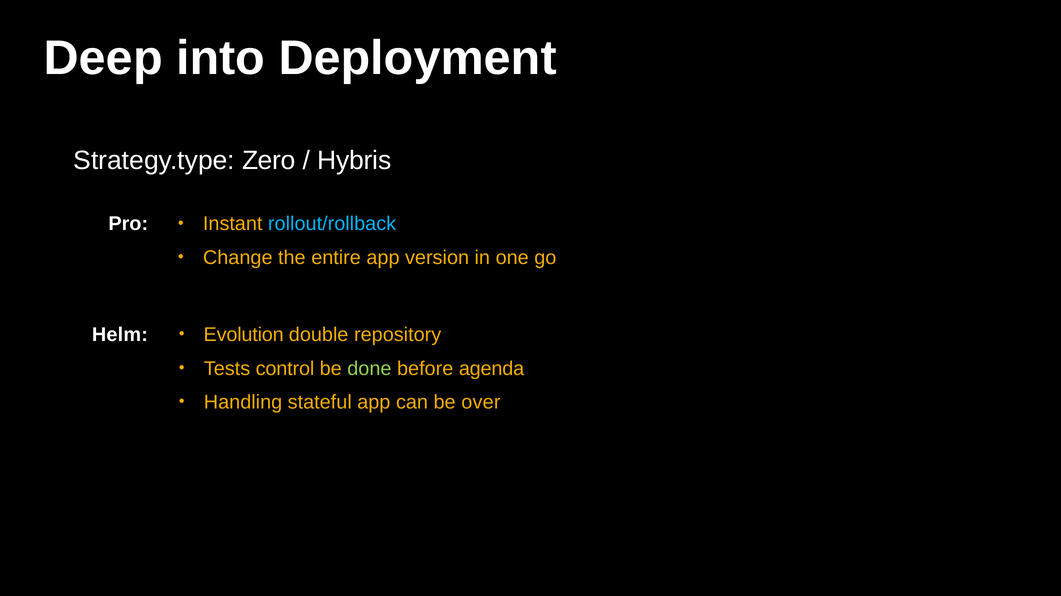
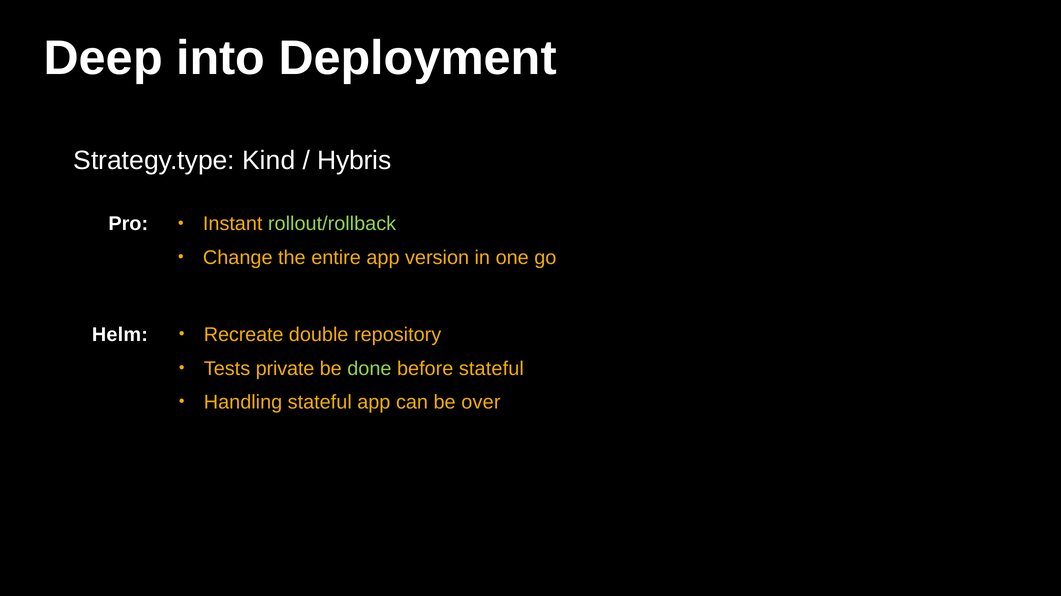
Zero: Zero -> Kind (269, 161)
rollout/rollback colour: light blue -> light green (332, 224)
Evolution: Evolution -> Recreate (244, 335)
control: control -> private (285, 369)
before agenda: agenda -> stateful (491, 369)
